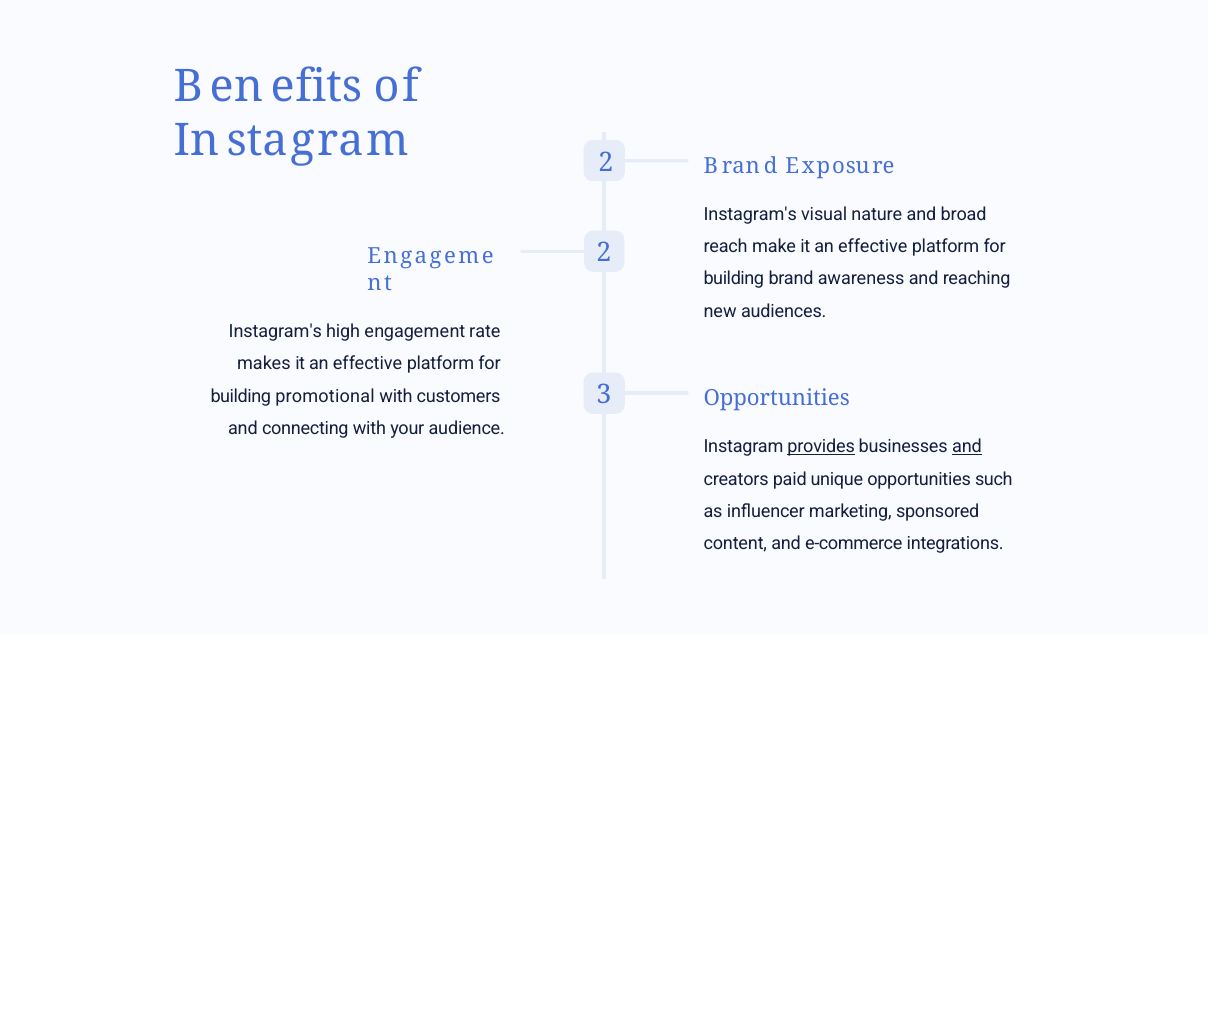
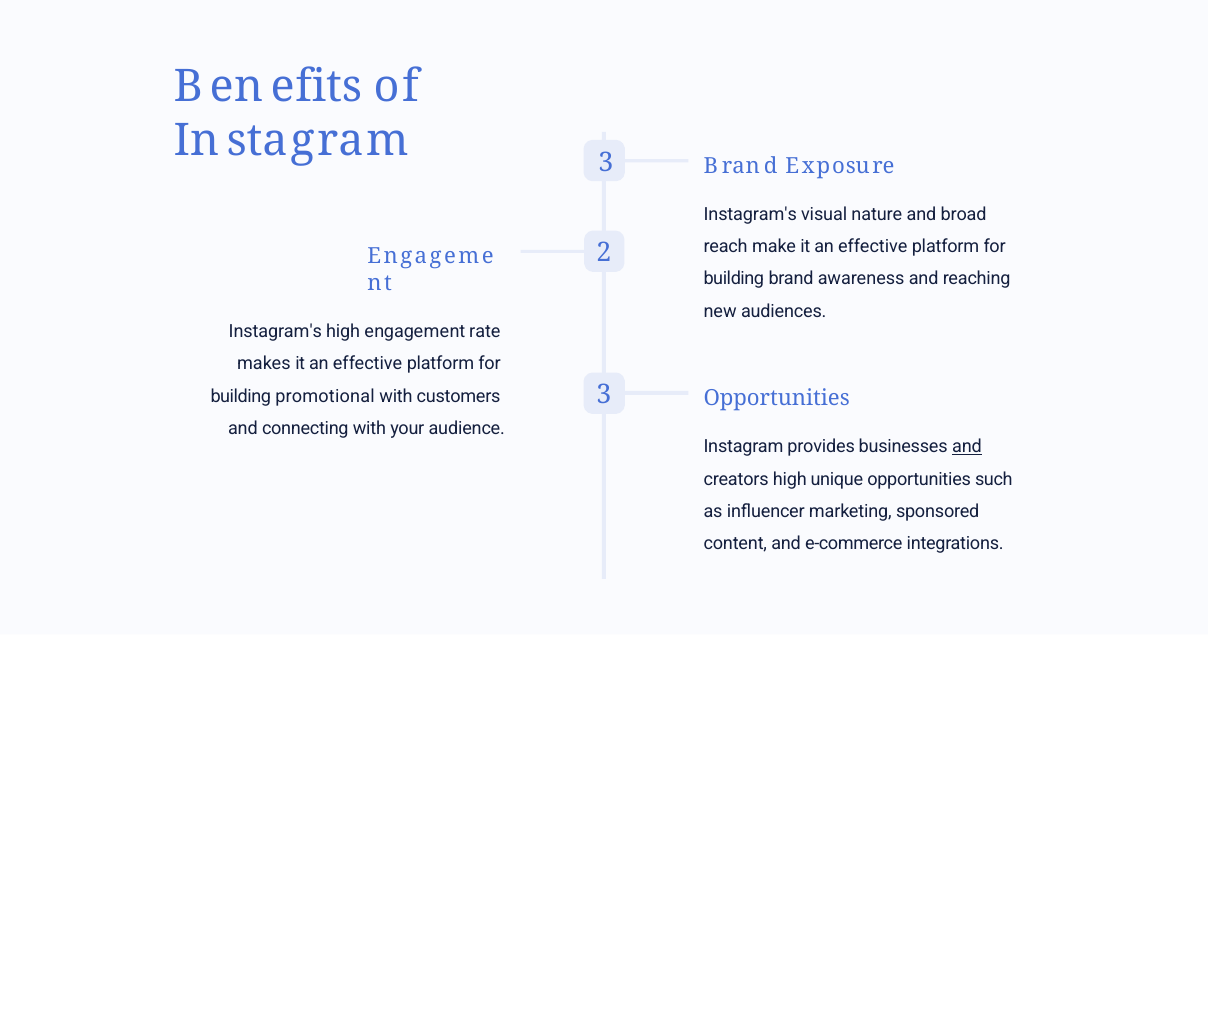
Instagram 2: 2 -> 3 (606, 162)
provides underline: present -> none (821, 447)
creators paid: paid -> high (790, 479)
